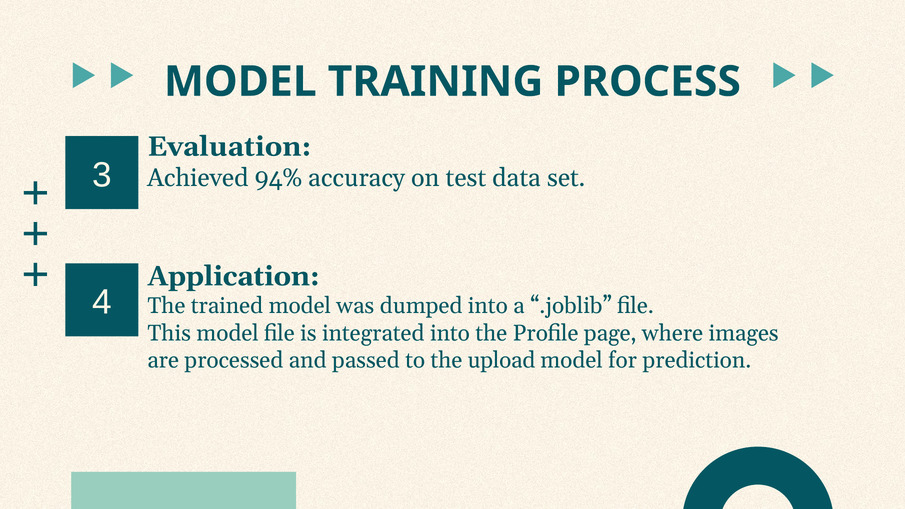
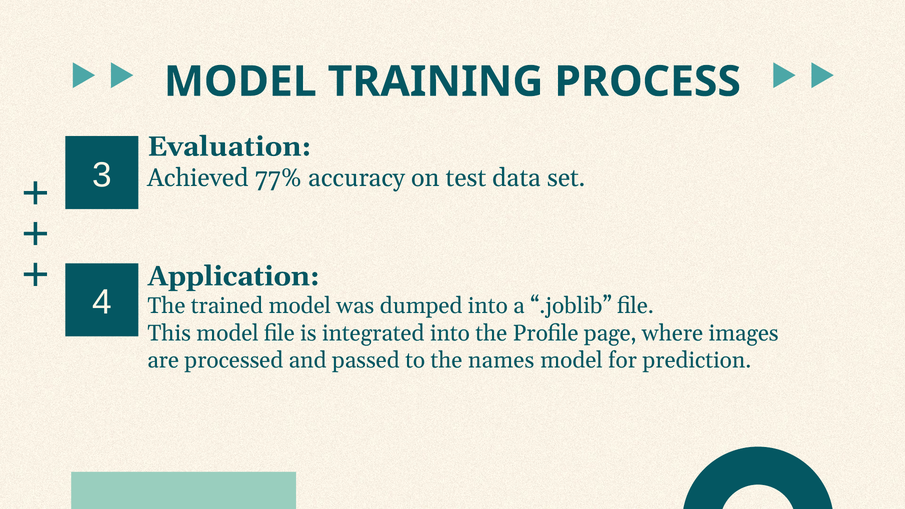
94%: 94% -> 77% (279, 178)
upload: upload -> names (501, 360)
